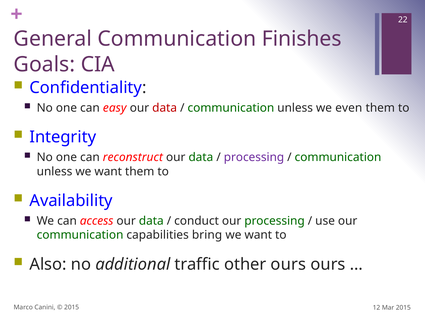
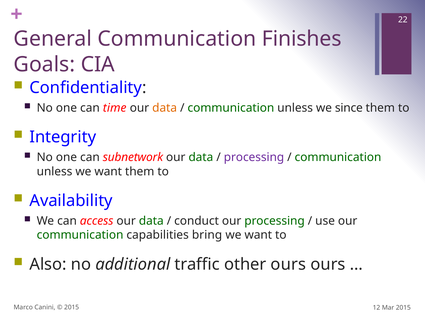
easy: easy -> time (115, 108)
data colour: red -> orange (165, 108)
even: even -> since (349, 108)
reconstruct: reconstruct -> subnetwork (133, 157)
